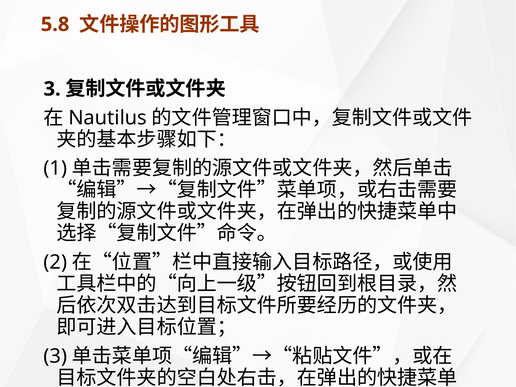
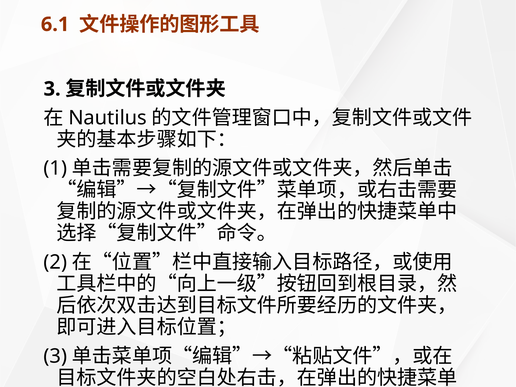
5.8: 5.8 -> 6.1 (55, 24)
